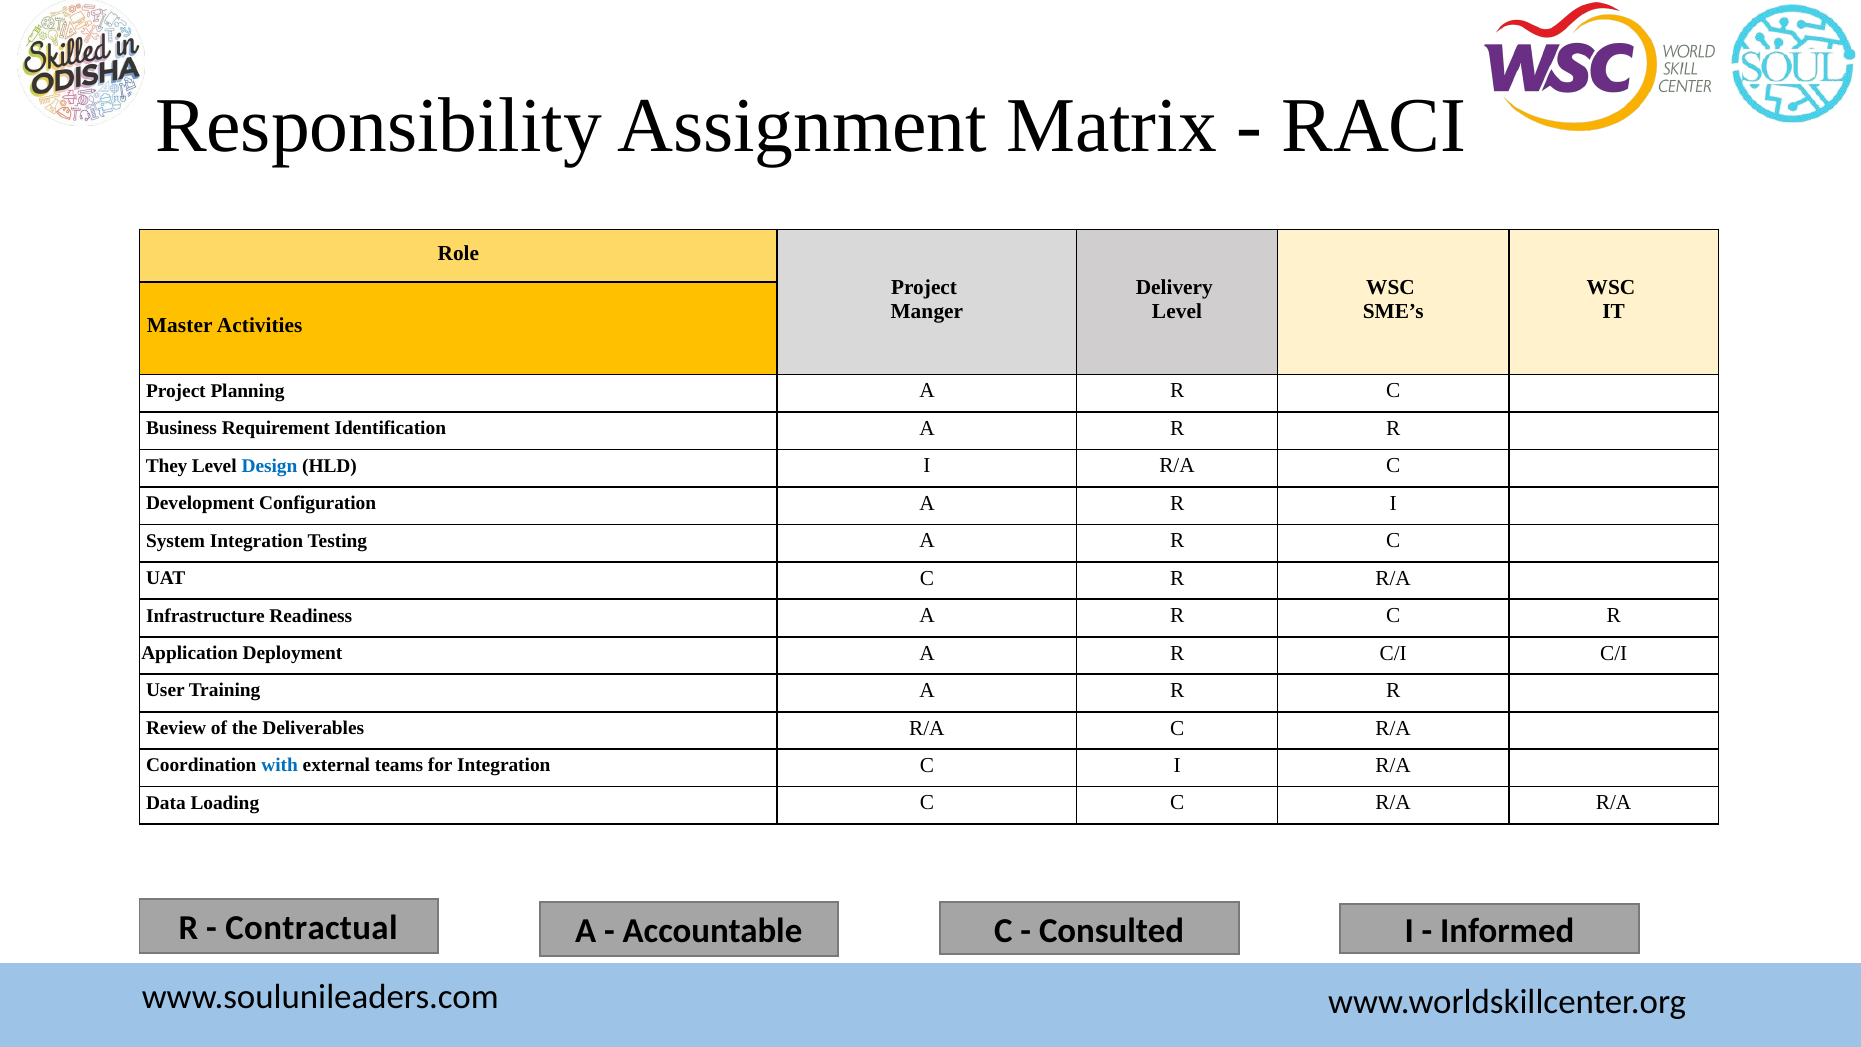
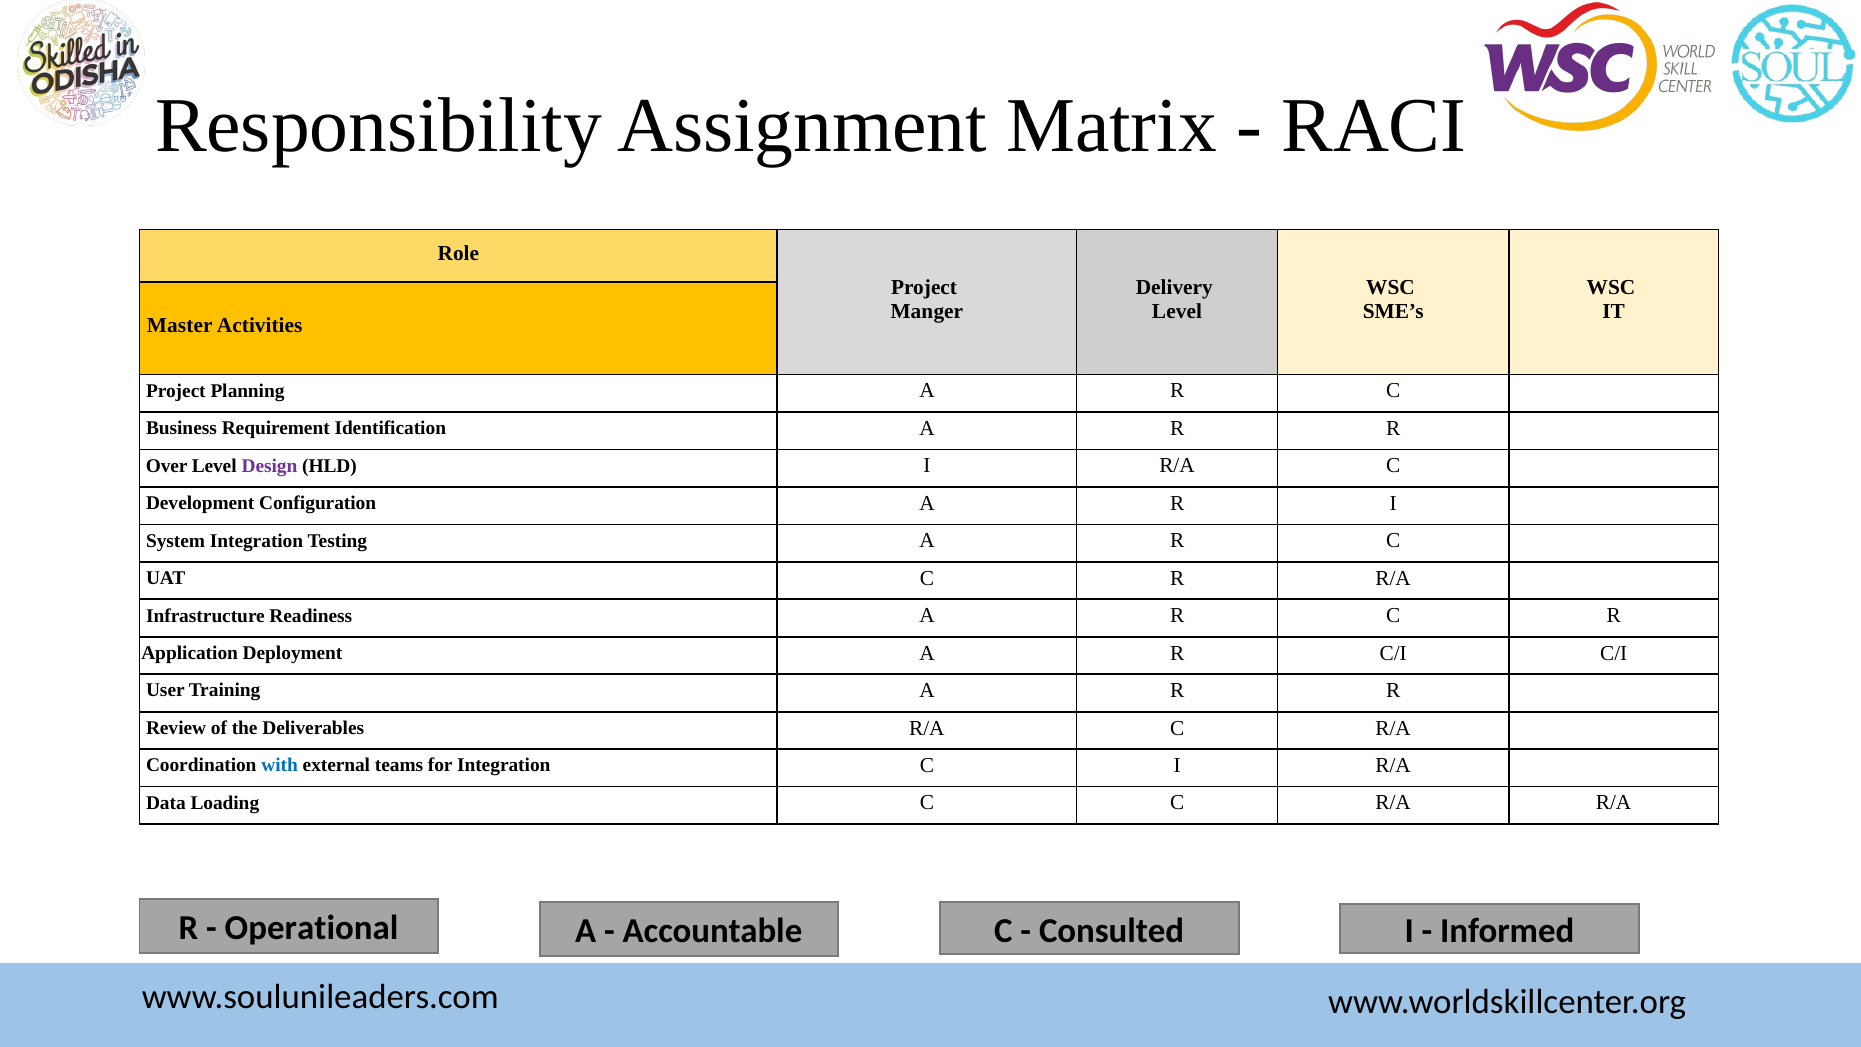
They: They -> Over (167, 466)
Design colour: blue -> purple (269, 466)
Contractual: Contractual -> Operational (312, 928)
